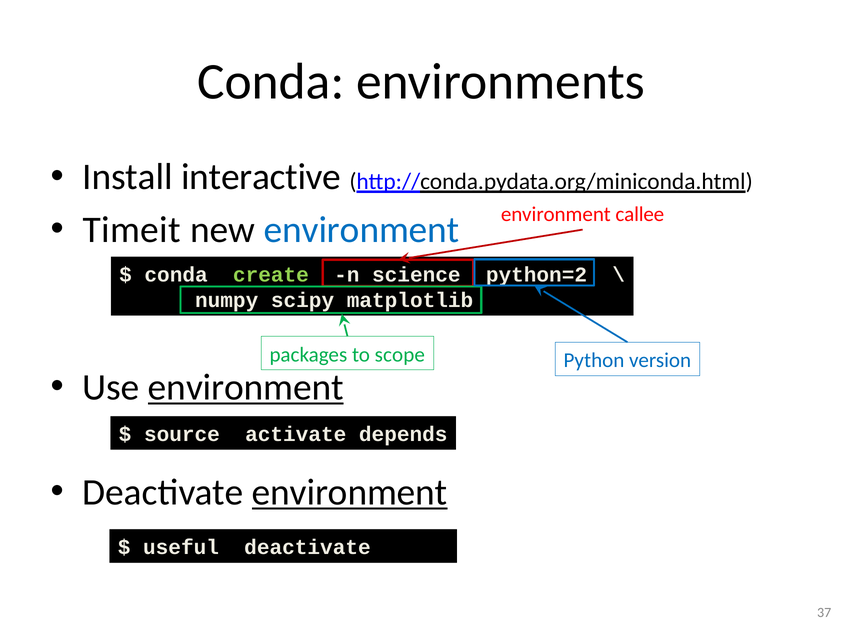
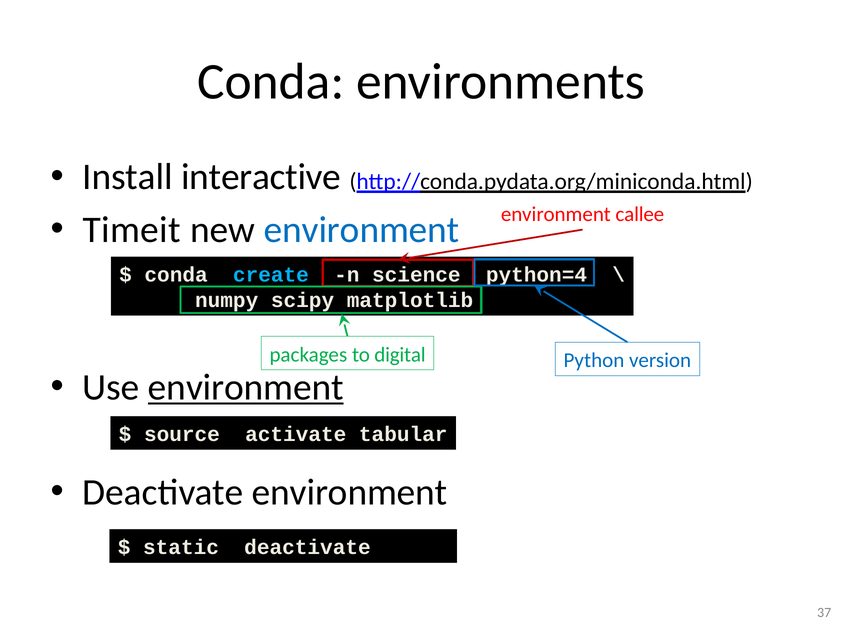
create colour: light green -> light blue (271, 275)
python=2: python=2 -> python=4 (536, 275)
scope: scope -> digital (400, 354)
depends: depends -> tabular (403, 434)
environment underline: present -> none (350, 492)
useful: useful -> static (181, 547)
